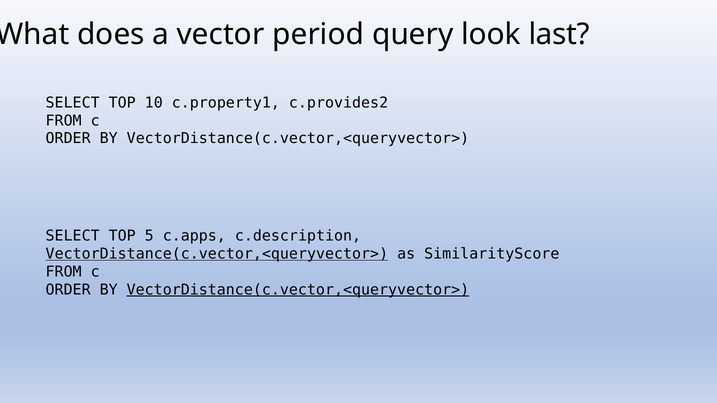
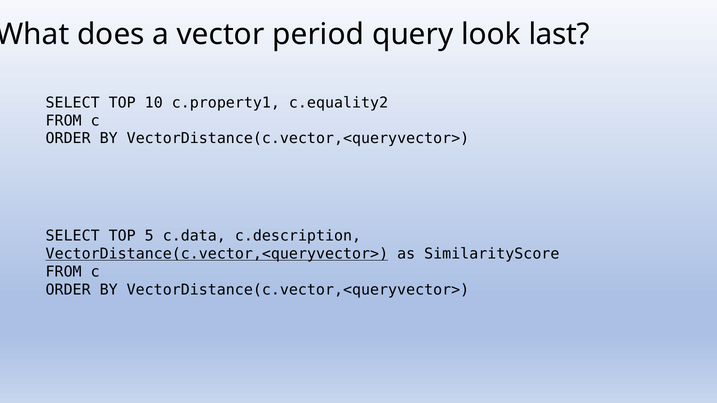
c.provides2: c.provides2 -> c.equality2 (339, 103)
c.apps: c.apps -> c.data (194, 236)
VectorDistance(c.vector,<queryvector> underline: present -> none (298, 290)
